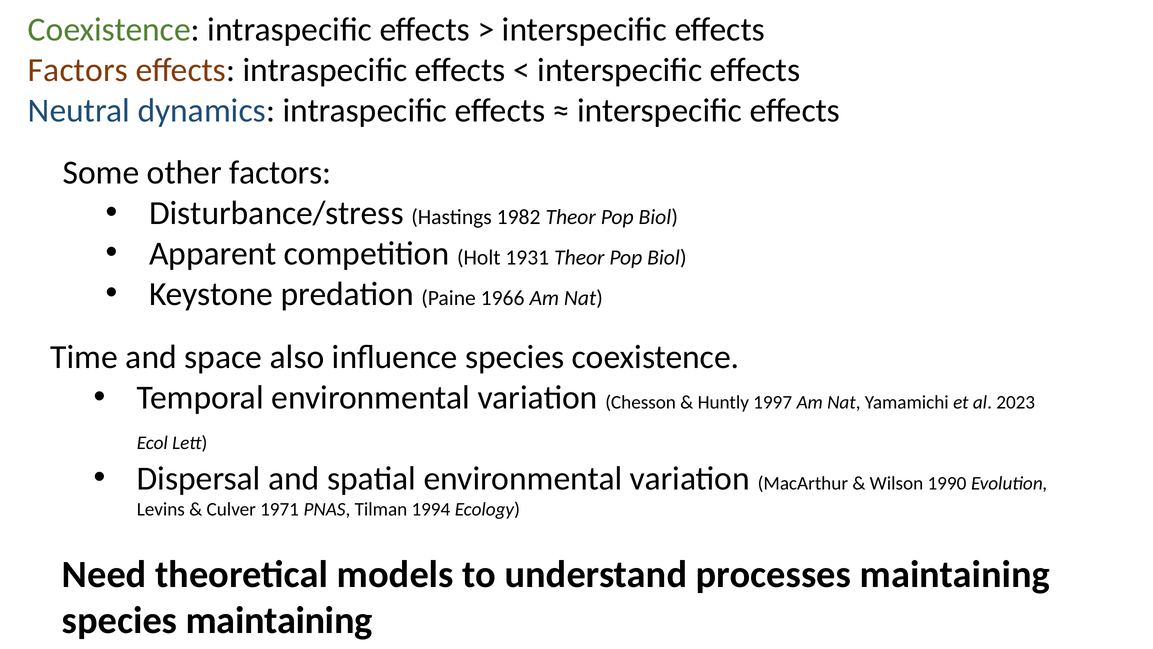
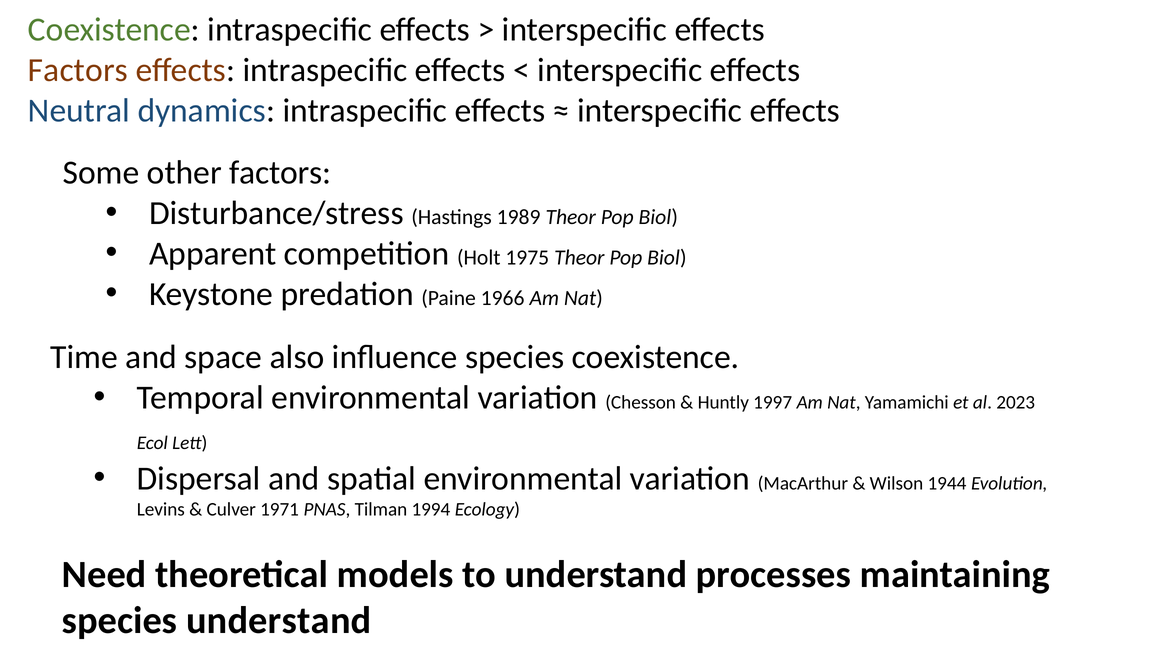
1982: 1982 -> 1989 (519, 217)
1931: 1931 -> 1975 (527, 257)
1990: 1990 -> 1944 (947, 483)
species maintaining: maintaining -> understand (279, 620)
